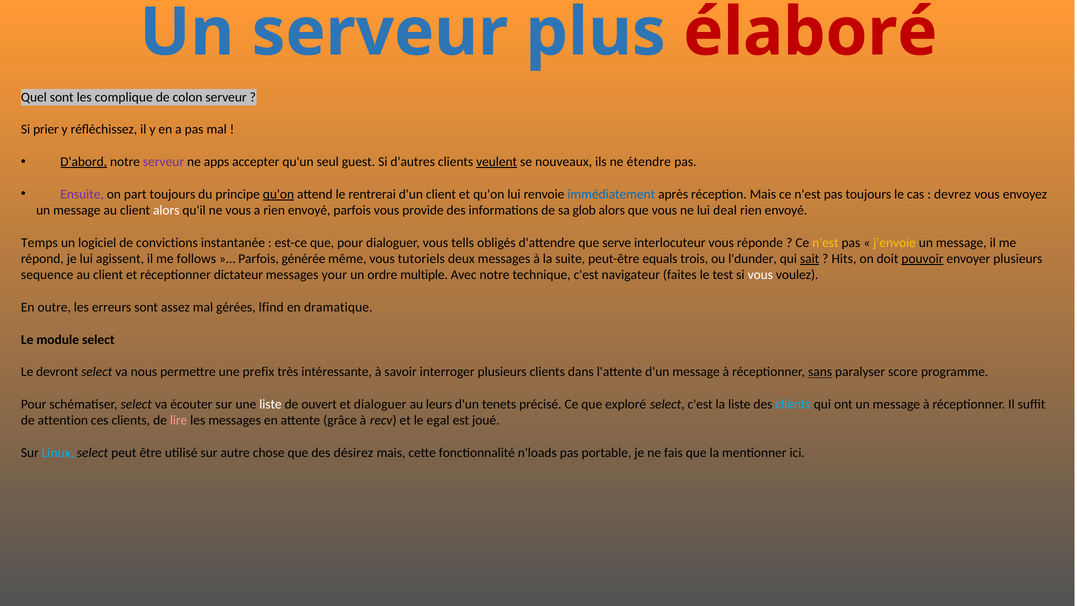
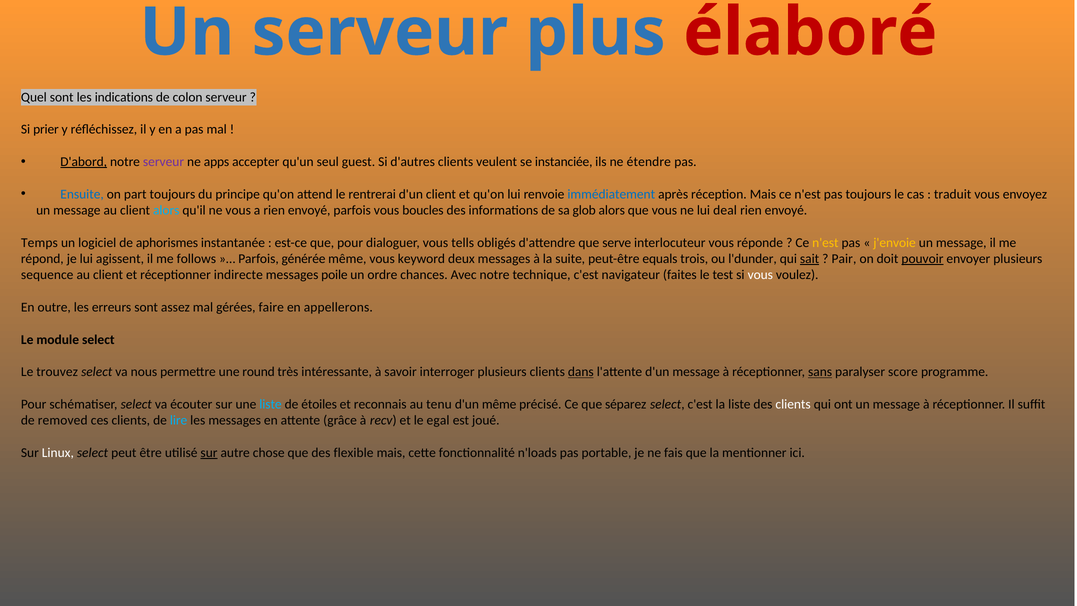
complique: complique -> indications (124, 97)
veulent underline: present -> none (497, 162)
nouveaux: nouveaux -> instanciée (564, 162)
Ensuite colour: purple -> blue (82, 194)
qu'on underline: present -> none (278, 194)
devrez: devrez -> traduit (953, 194)
alors colour: white -> light blue (166, 210)
provide: provide -> boucles (423, 210)
convictions: convictions -> aphorismes (167, 243)
tutoriels: tutoriels -> keyword (421, 259)
Hits: Hits -> Pair (844, 259)
dictateur: dictateur -> indirecte (238, 275)
your: your -> poile (334, 275)
multiple: multiple -> chances (424, 275)
lfind: lfind -> faire (271, 307)
dramatique: dramatique -> appellerons (338, 307)
devront: devront -> trouvez (57, 372)
prefix: prefix -> round (259, 372)
dans underline: none -> present (581, 372)
liste colour: white -> light blue (270, 404)
ouvert: ouvert -> étoiles (319, 404)
et dialoguer: dialoguer -> reconnais (380, 404)
leurs: leurs -> tenu (439, 404)
d'un tenets: tenets -> même (499, 404)
exploré: exploré -> séparez (626, 404)
clients colour: light blue -> white (793, 404)
attention: attention -> removed (63, 420)
lire colour: pink -> light blue (179, 420)
Linux colour: light blue -> white (58, 453)
sur underline: none -> present (209, 453)
désirez: désirez -> flexible (354, 453)
